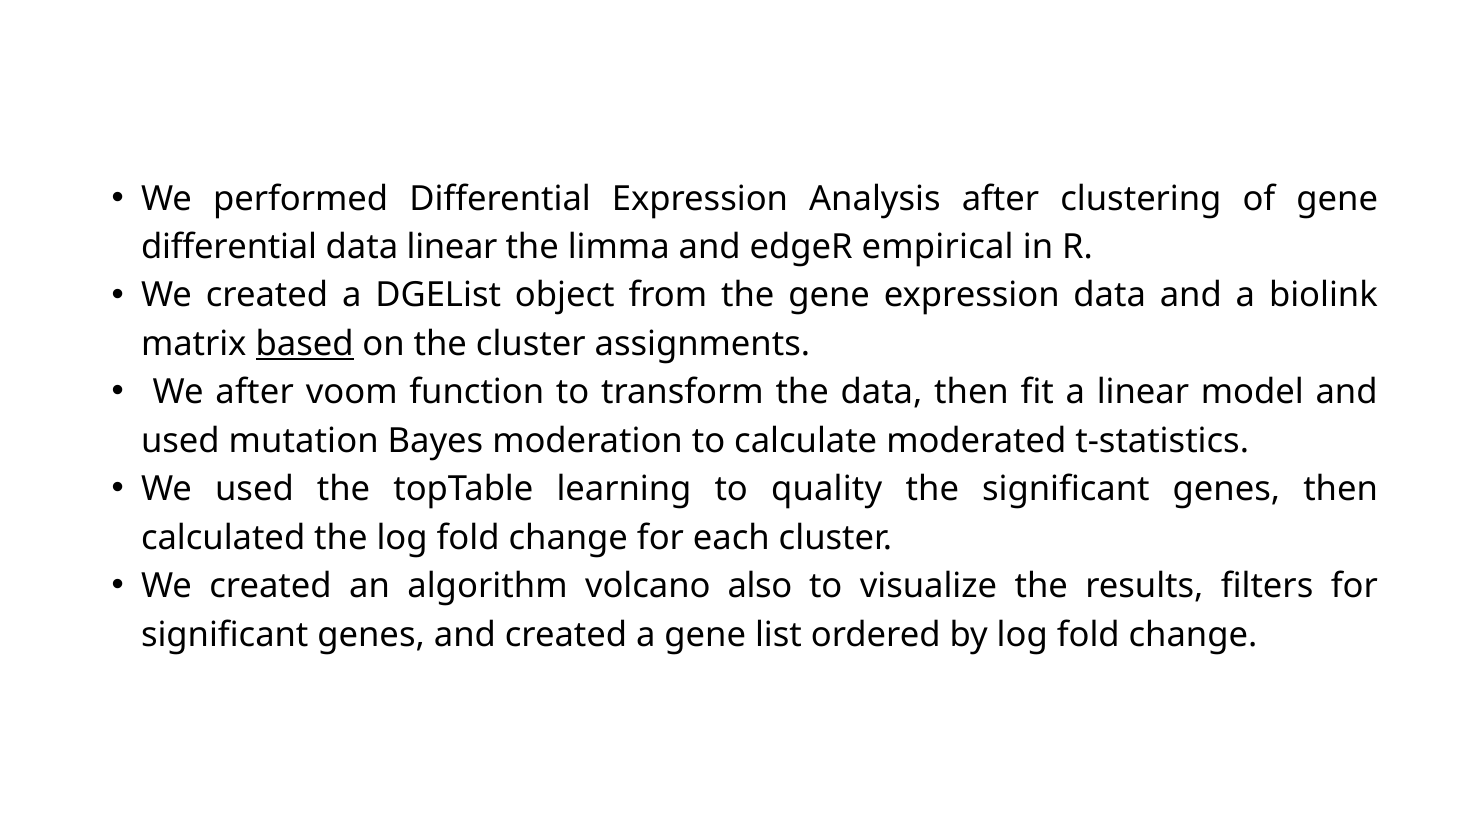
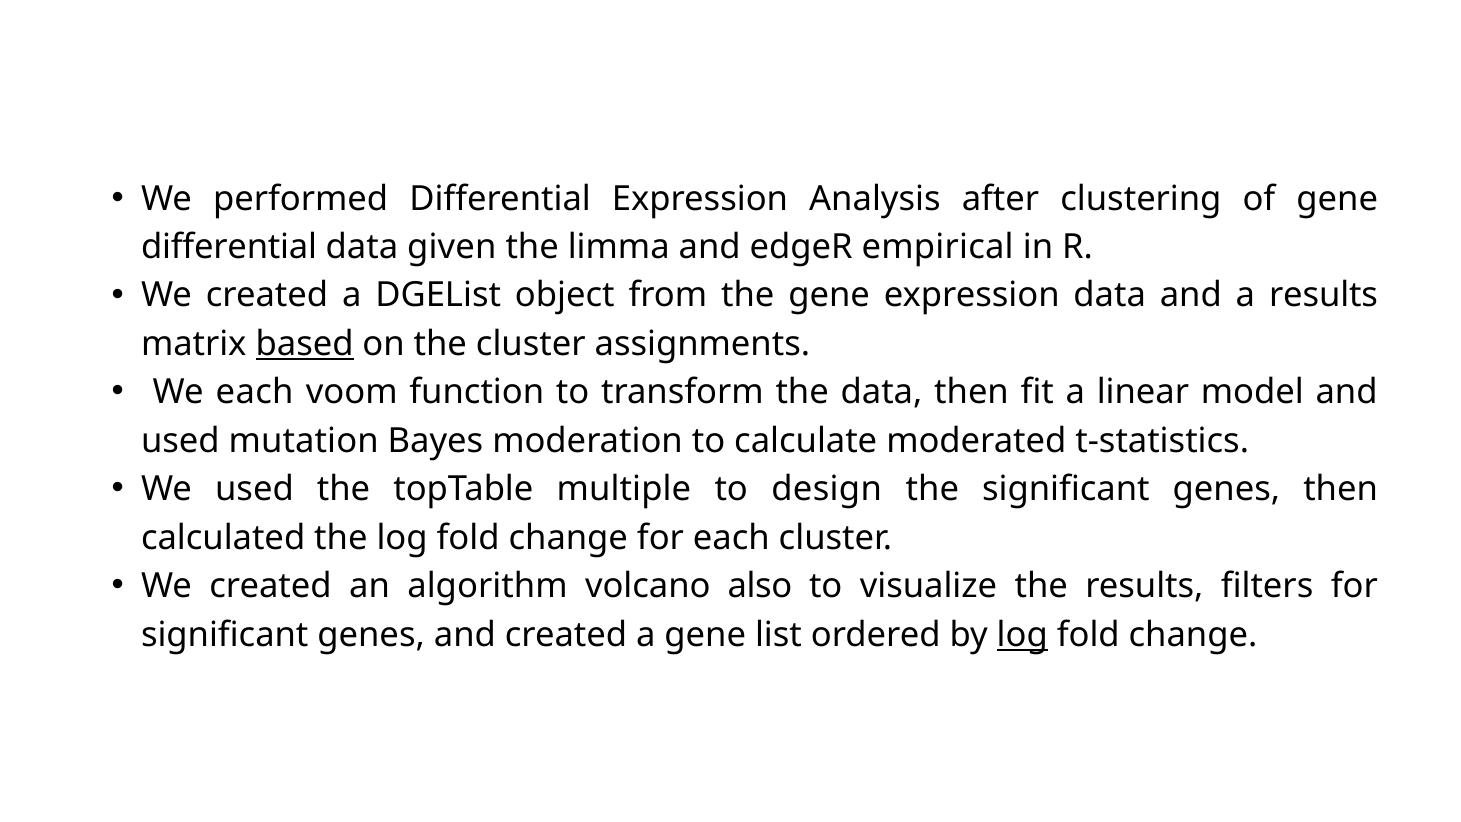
data linear: linear -> given (452, 247)
a biolink: biolink -> results (1324, 296)
We after: after -> each (255, 392)
learning: learning -> multiple (624, 489)
quality: quality -> design (827, 489)
log underline: none -> present (1022, 635)
